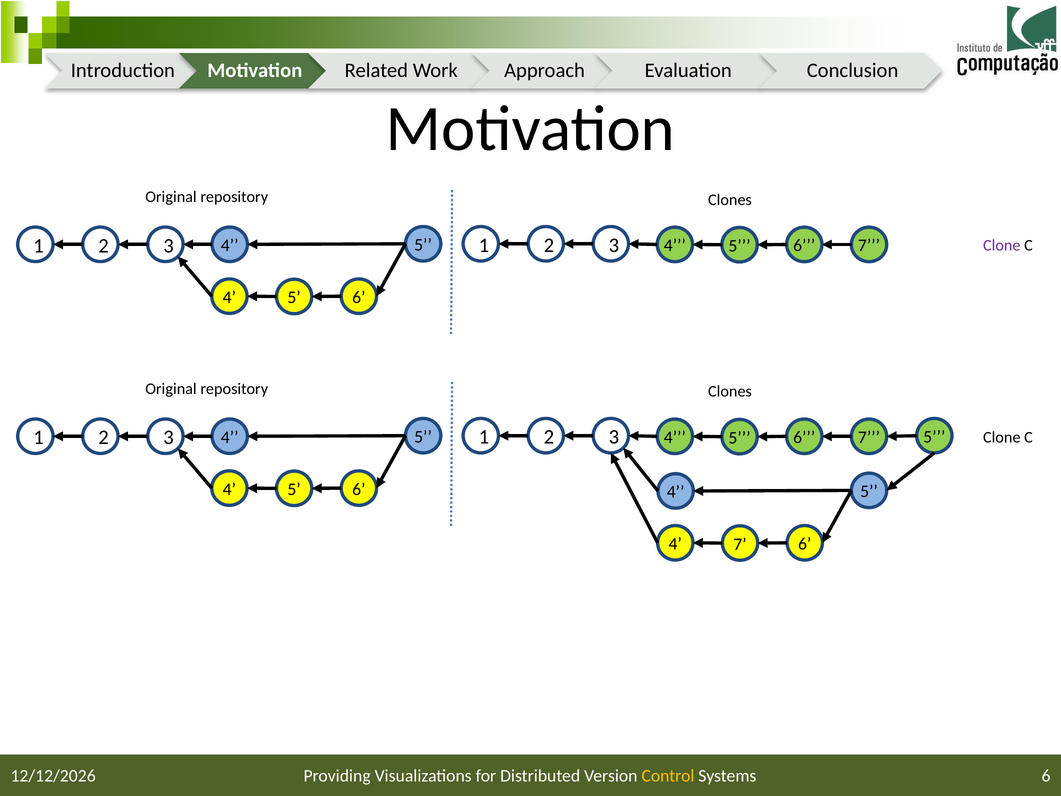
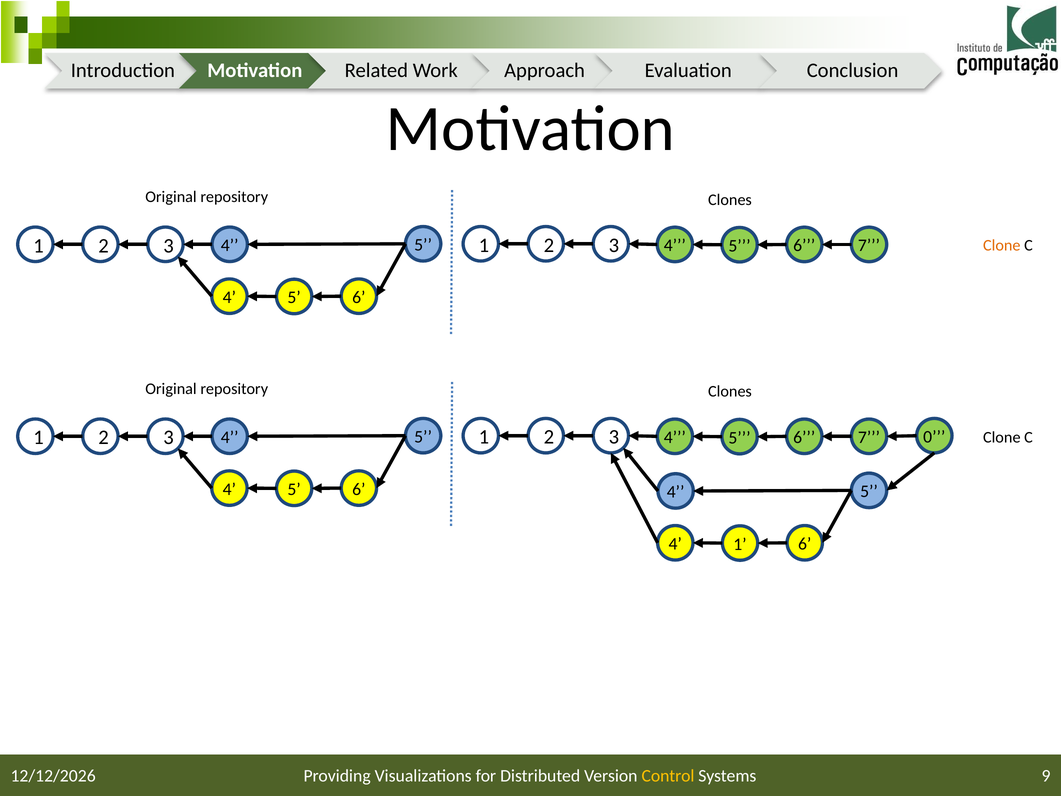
Clone colour: purple -> orange (1002, 245)
5: 5 -> 0 (934, 437)
4 7: 7 -> 1 (740, 544)
Systems 6: 6 -> 9 (1046, 776)
